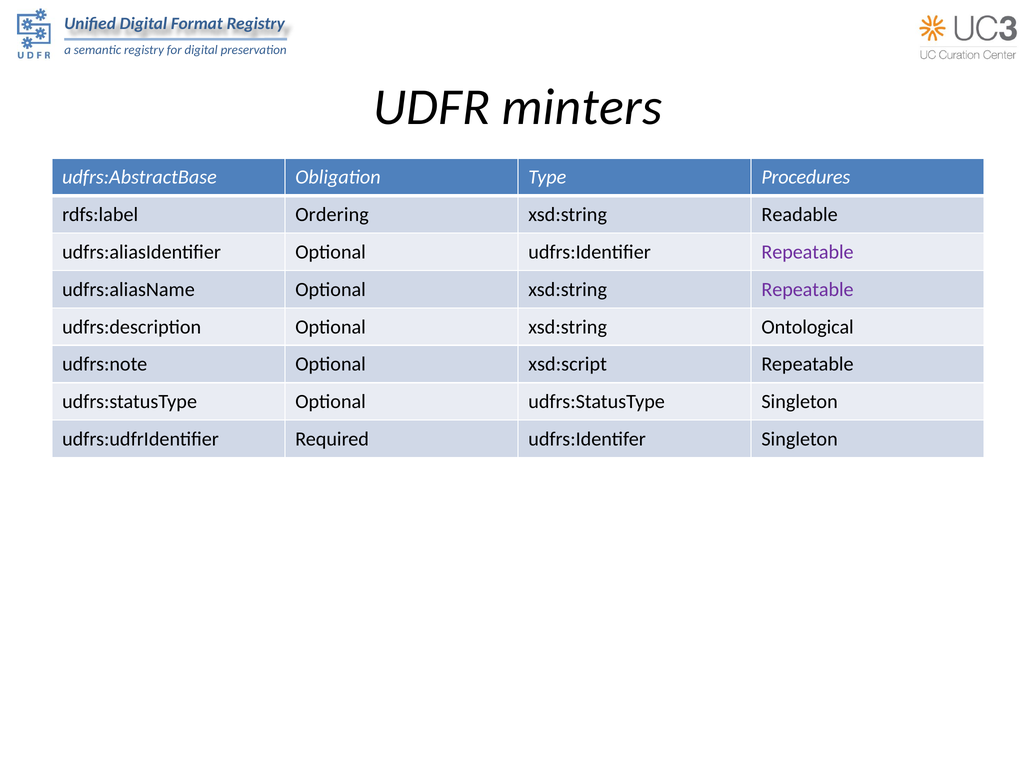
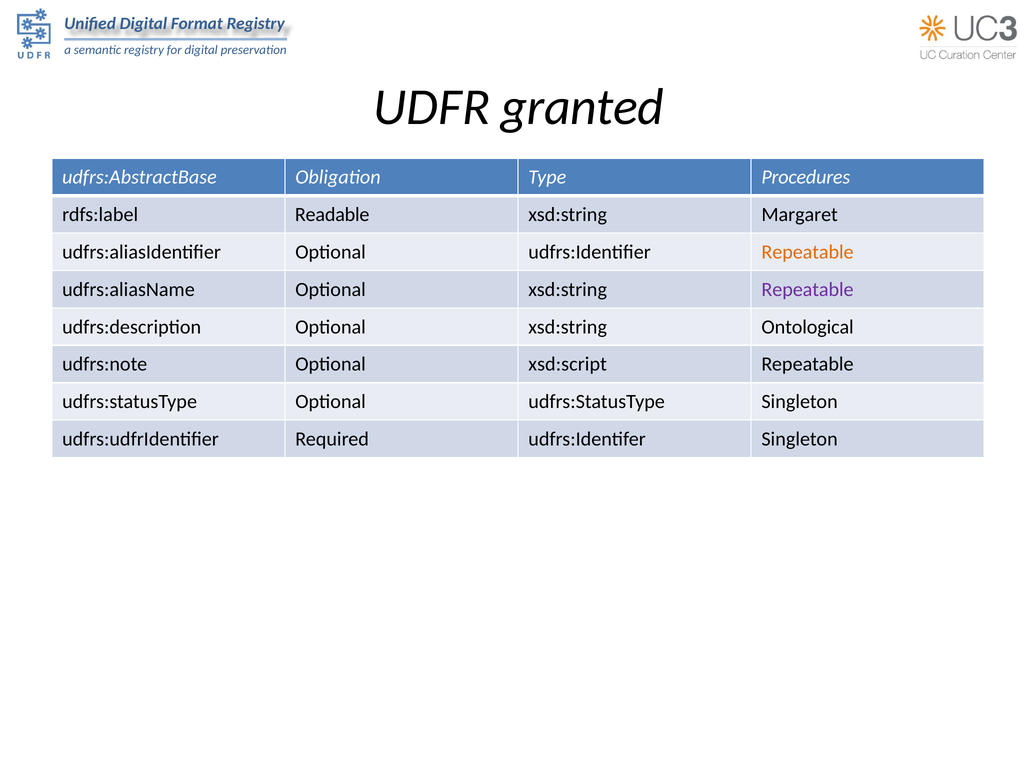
minters: minters -> granted (582, 107)
Ordering: Ordering -> Readable (332, 215)
Readable: Readable -> Margaret (800, 215)
Repeatable colour: purple -> orange (808, 252)
